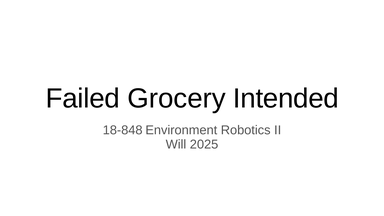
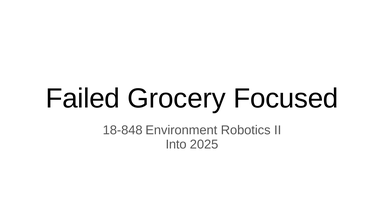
Intended: Intended -> Focused (286, 99)
Will: Will -> Into (176, 144)
